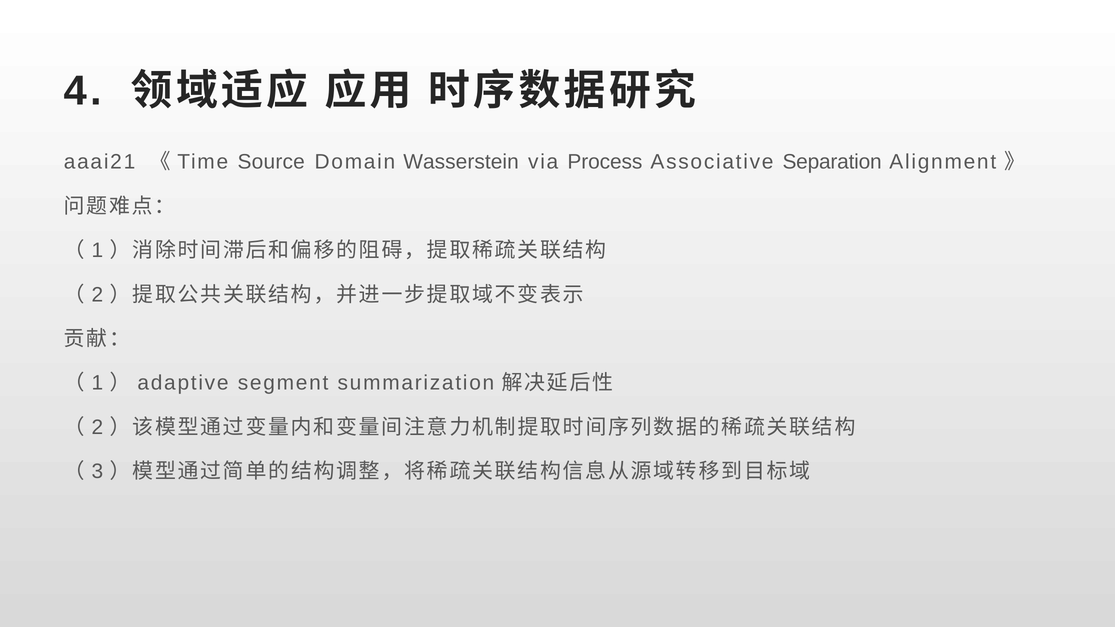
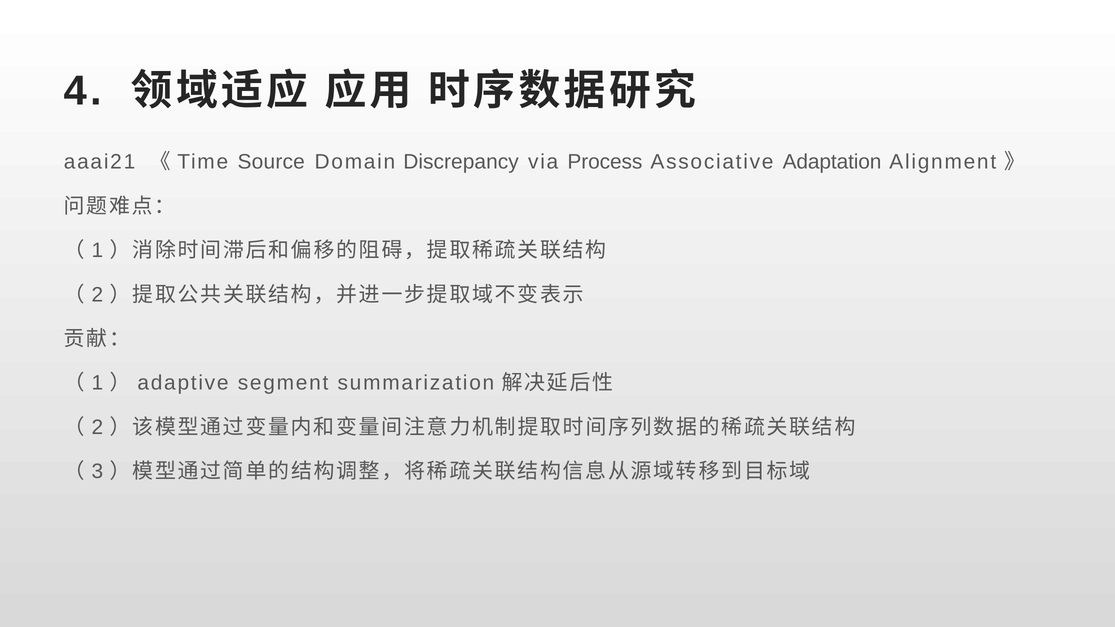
Wasserstein: Wasserstein -> Discrepancy (461, 162)
Separation: Separation -> Adaptation (832, 162)
